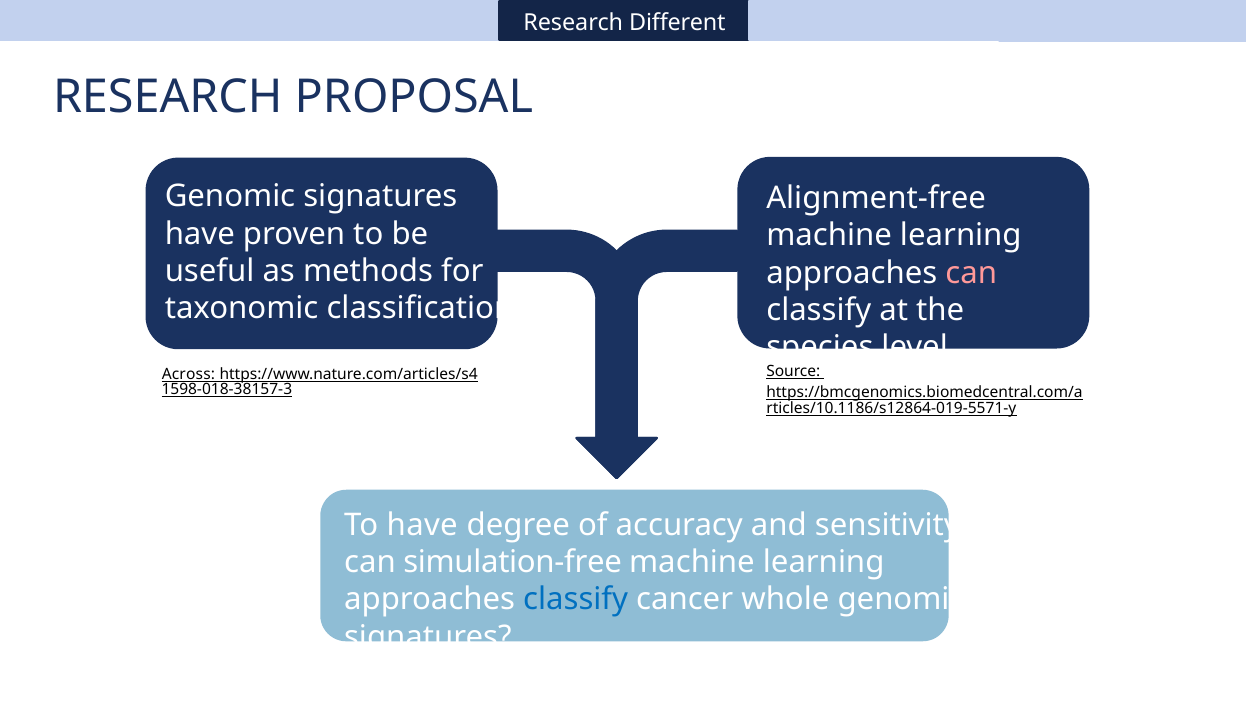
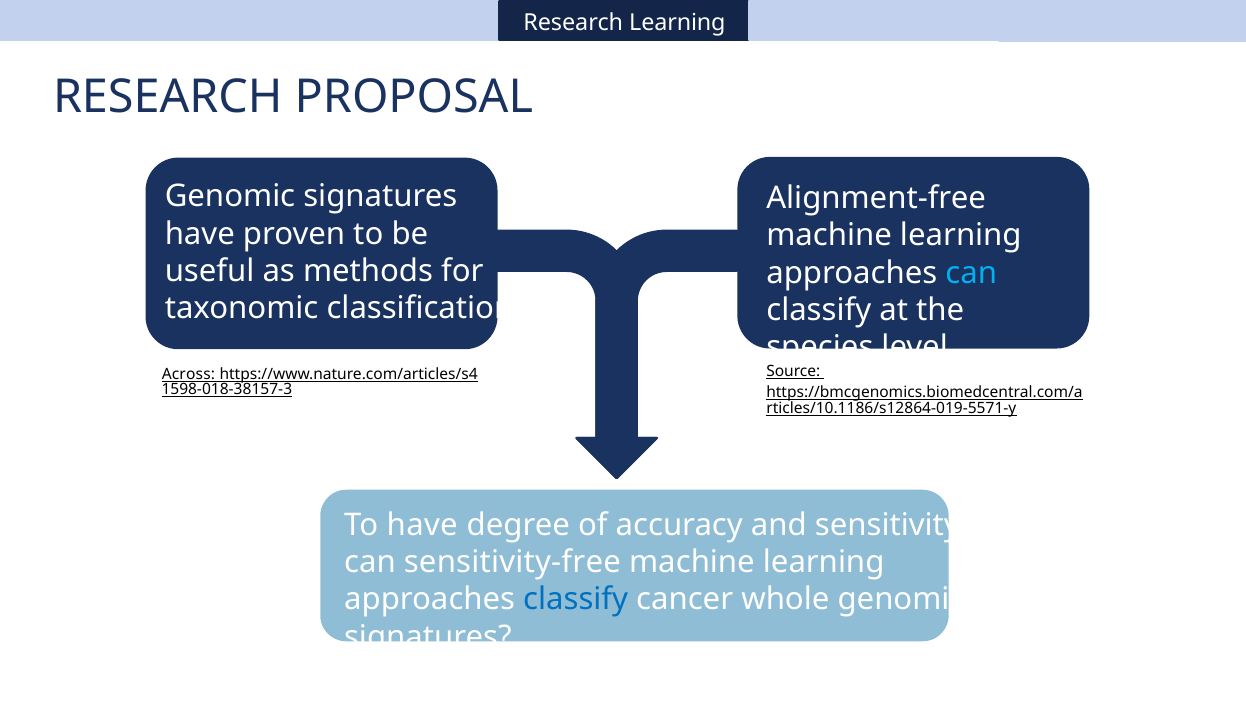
Research Different: Different -> Learning (677, 22)
can colour: pink -> light blue (971, 273)
simulation-free: simulation-free -> sensitivity-free (512, 562)
